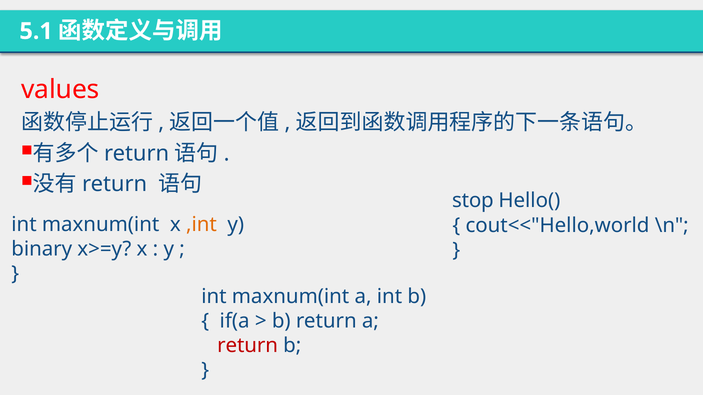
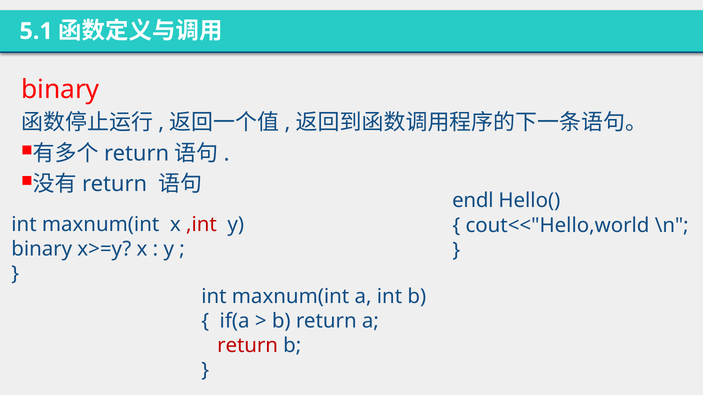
values: values -> binary (60, 90)
stop: stop -> endl (473, 201)
,int colour: orange -> red (201, 225)
